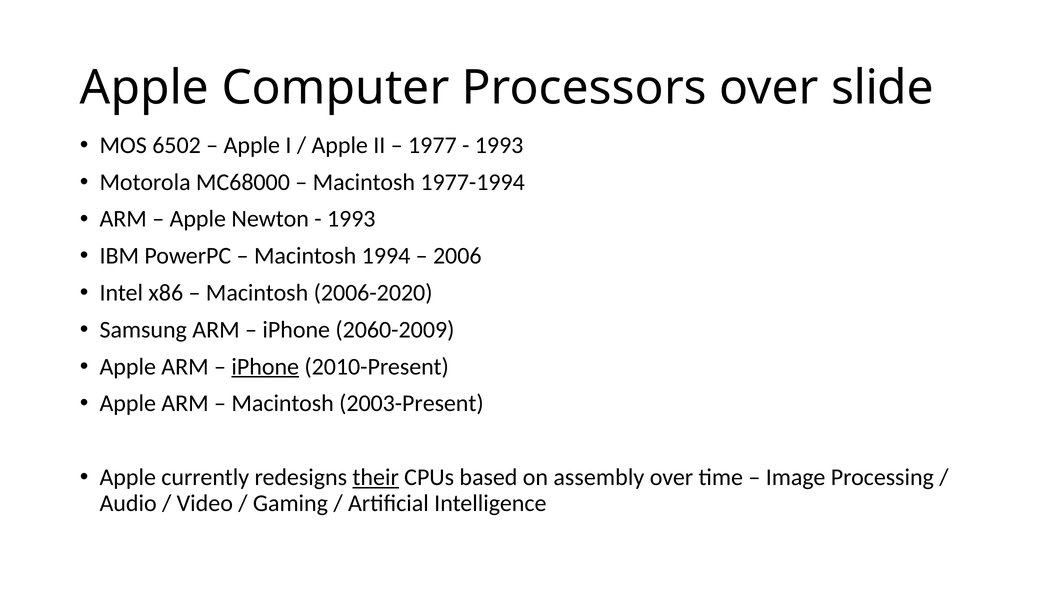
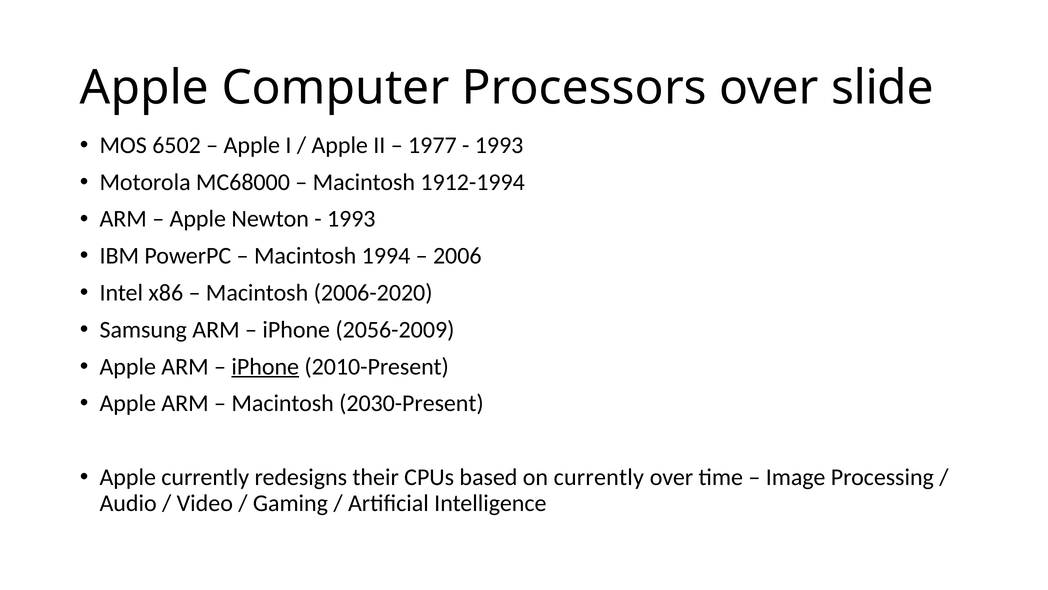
1977-1994: 1977-1994 -> 1912-1994 (473, 182)
2060-2009: 2060-2009 -> 2056-2009 (395, 329)
2003-Present: 2003-Present -> 2030-Present (411, 403)
their underline: present -> none (376, 477)
on assembly: assembly -> currently (599, 477)
